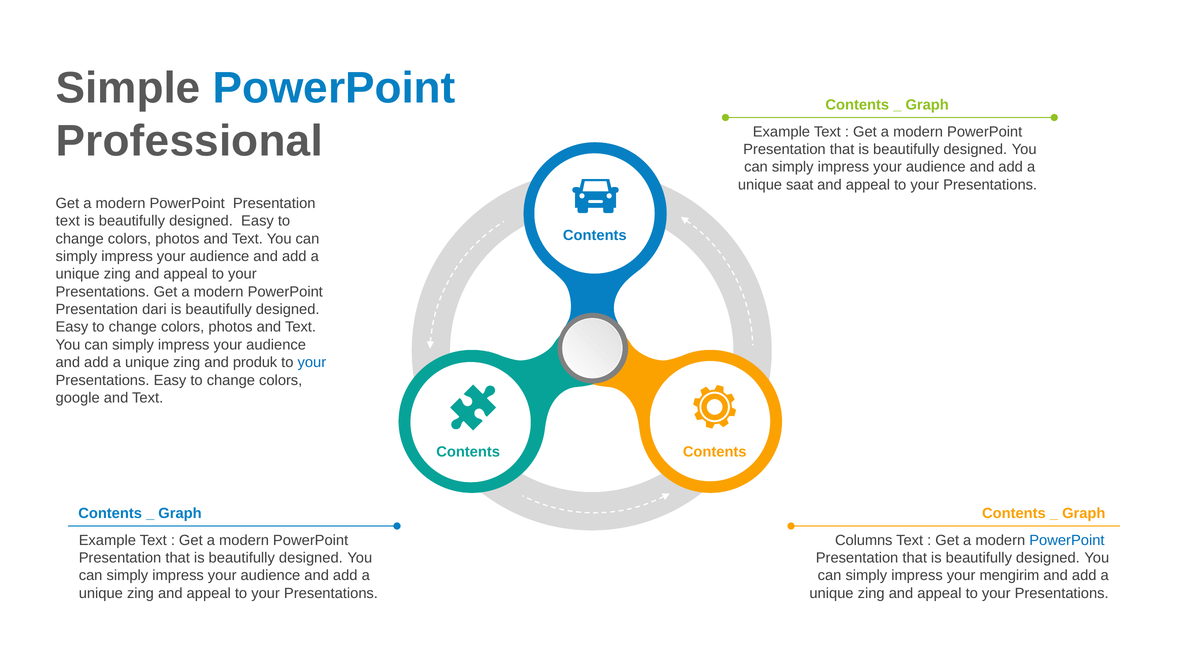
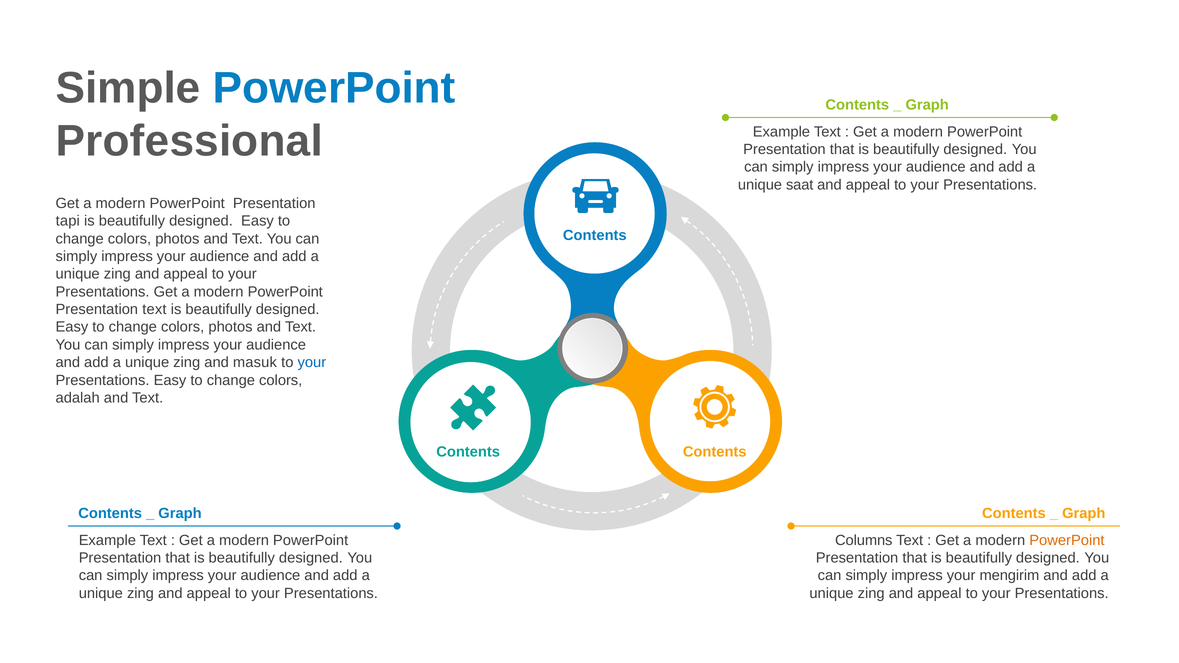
text: text -> tapi (68, 221)
Presentation dari: dari -> text (154, 310)
produk: produk -> masuk (255, 363)
google: google -> adalah (78, 398)
PowerPoint colour: blue -> orange (1067, 540)
